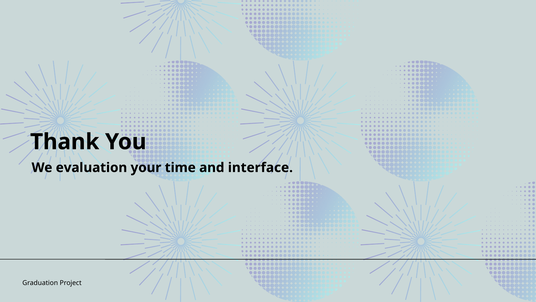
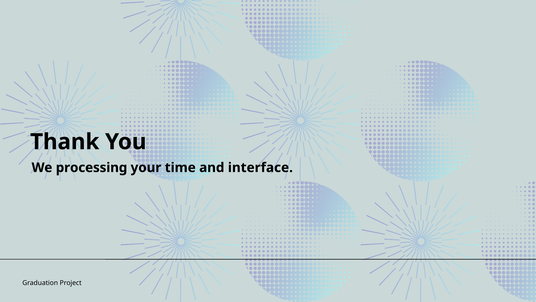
evaluation: evaluation -> processing (92, 167)
